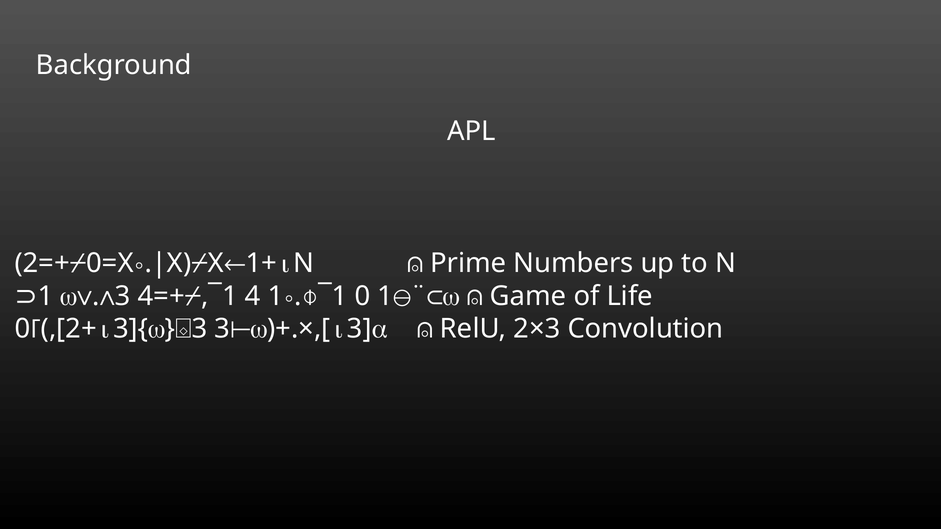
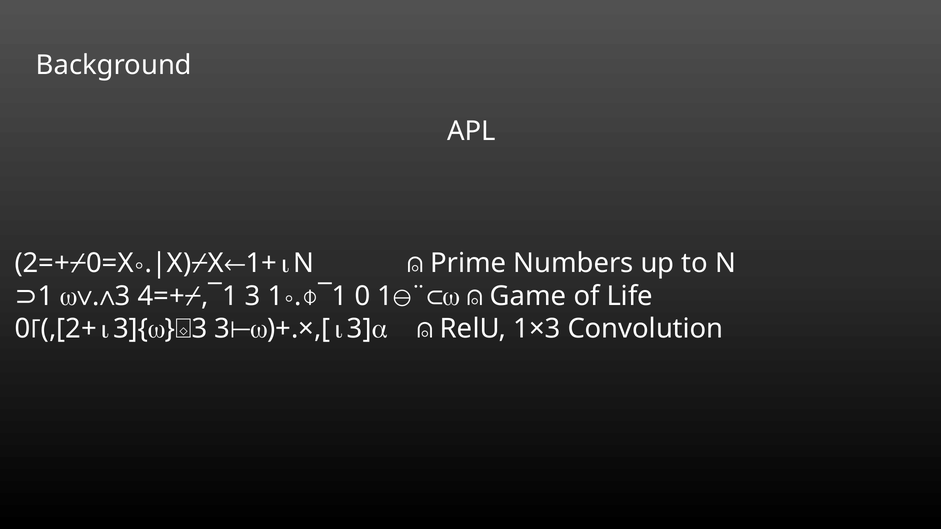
4: 4 -> 3 (253, 296)
2×3: 2×3 -> 1×3 (537, 329)
